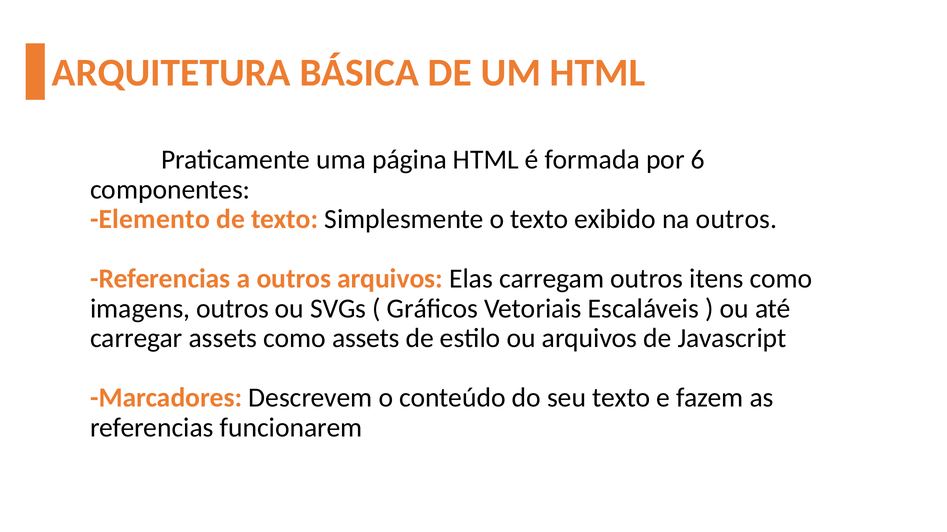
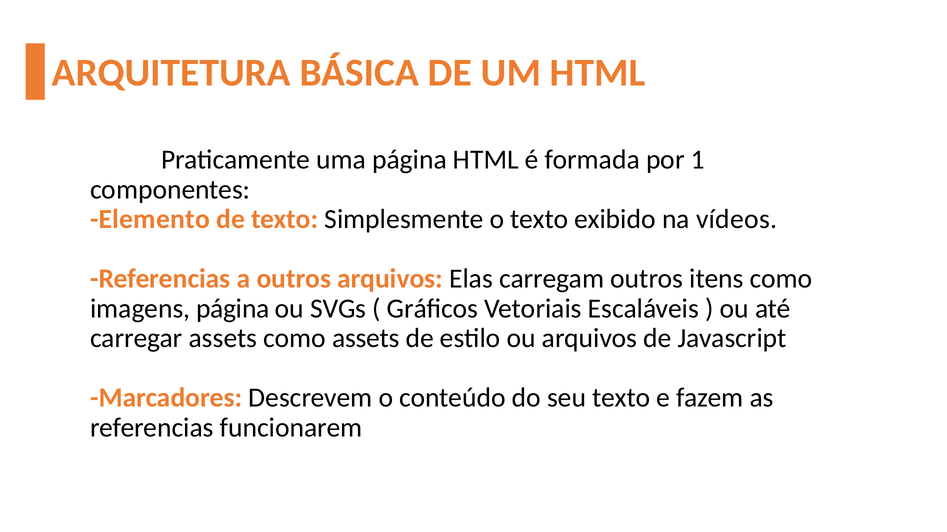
6: 6 -> 1 (698, 160)
na outros: outros -> vídeos (737, 220)
imagens outros: outros -> página (233, 309)
